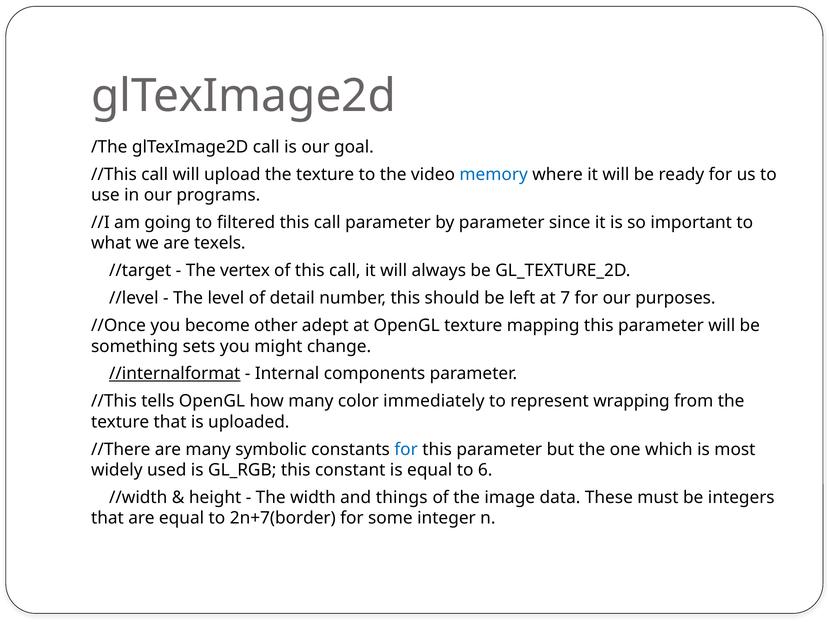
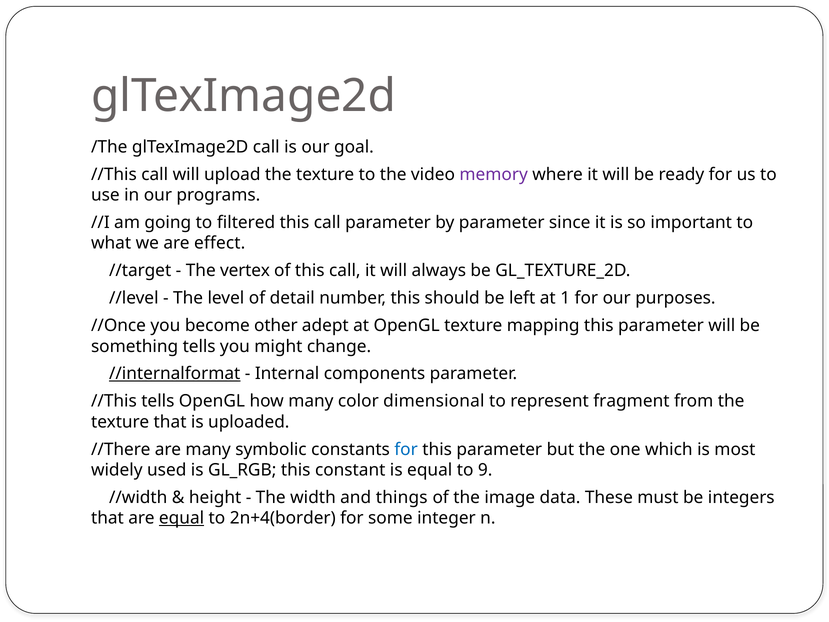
memory colour: blue -> purple (494, 174)
texels: texels -> effect (220, 243)
7: 7 -> 1 (565, 298)
something sets: sets -> tells (199, 346)
immediately: immediately -> dimensional (434, 401)
wrapping: wrapping -> fragment (631, 401)
6: 6 -> 9 (485, 470)
equal underline: none -> present (182, 518)
2n+7(border: 2n+7(border -> 2n+4(border (283, 518)
